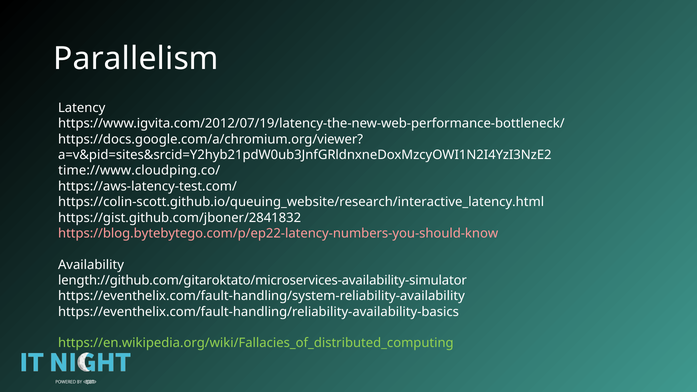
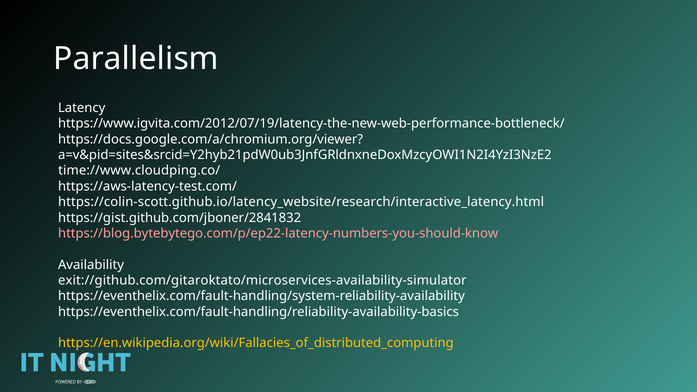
https://colin-scott.github.io/queuing_website/research/interactive_latency.html: https://colin-scott.github.io/queuing_website/research/interactive_latency.html -> https://colin-scott.github.io/latency_website/research/interactive_latency.html (301, 202)
length://github.com/gitaroktato/microservices-availability-simulator: length://github.com/gitaroktato/microservices-availability-simulator -> exit://github.com/gitaroktato/microservices-availability-simulator (262, 280)
https://en.wikipedia.org/wiki/Fallacies_of_distributed_computing colour: light green -> yellow (256, 343)
